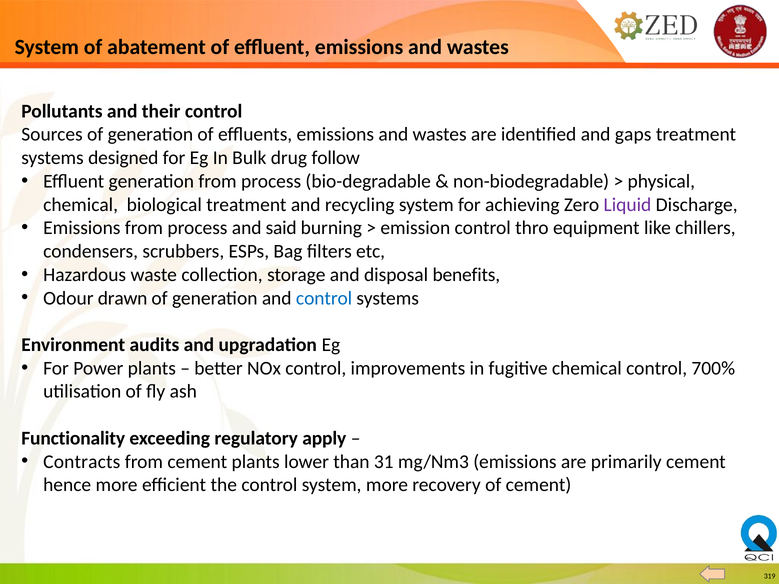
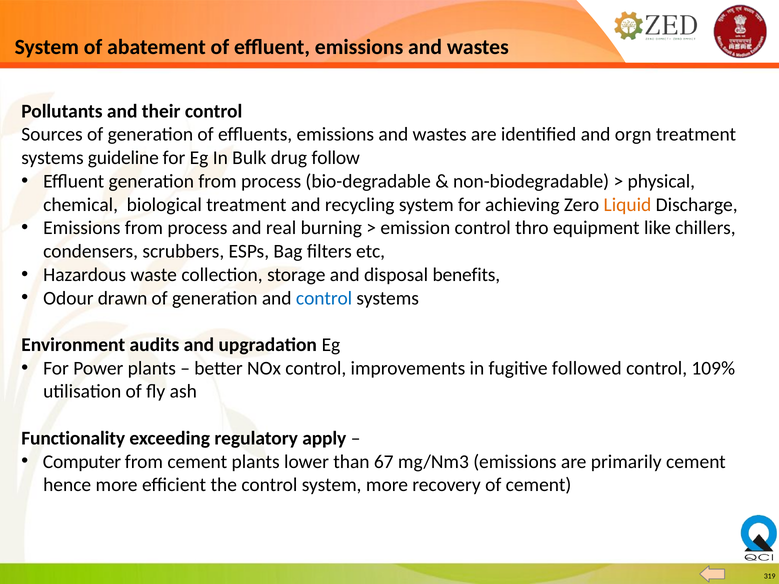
gaps: gaps -> orgn (633, 135)
designed: designed -> guideline (123, 158)
Liquid colour: purple -> orange (627, 205)
said: said -> real (281, 228)
fugitive chemical: chemical -> followed (587, 368)
700%: 700% -> 109% (713, 368)
Contracts: Contracts -> Computer (82, 462)
31: 31 -> 67 (384, 462)
